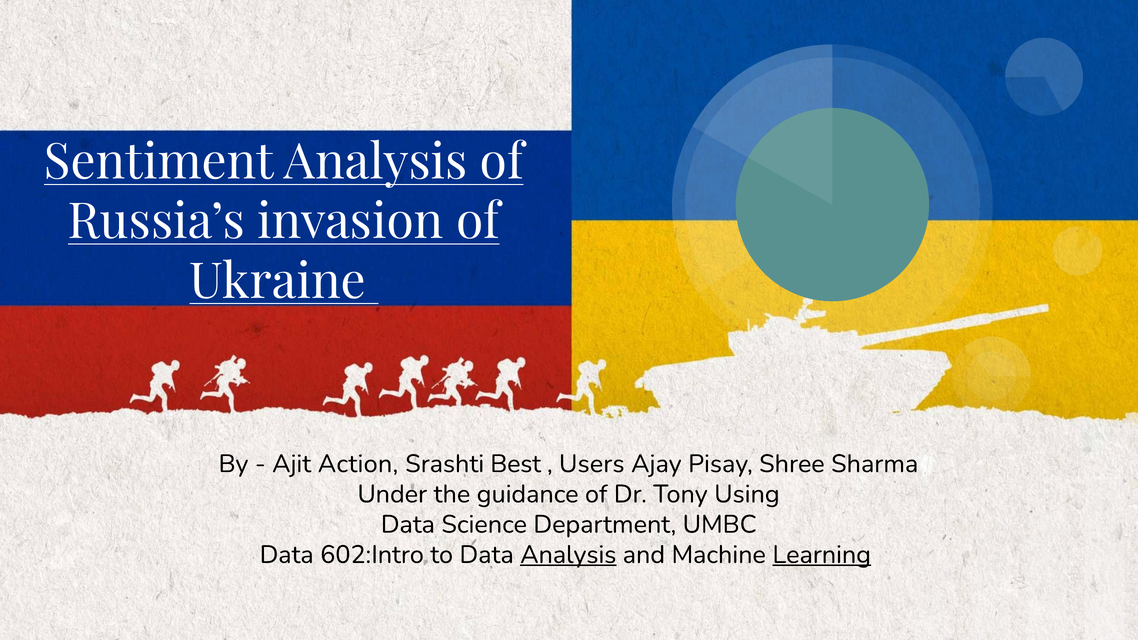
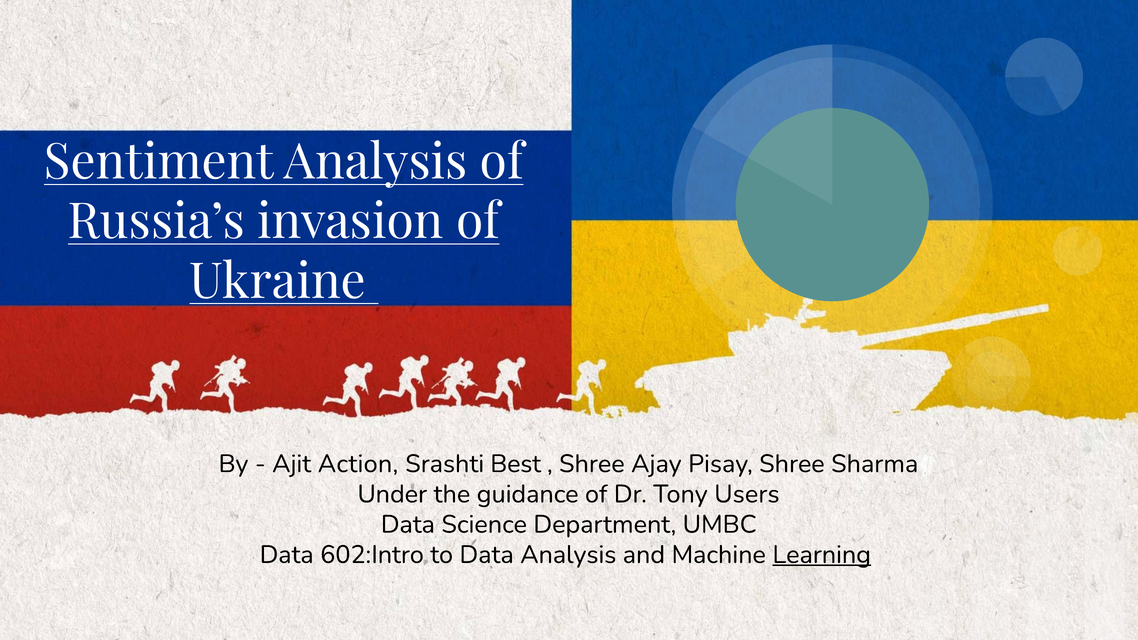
Users: Users -> Shree (592, 464)
Using: Using -> Users (747, 494)
Analysis underline: present -> none (568, 555)
